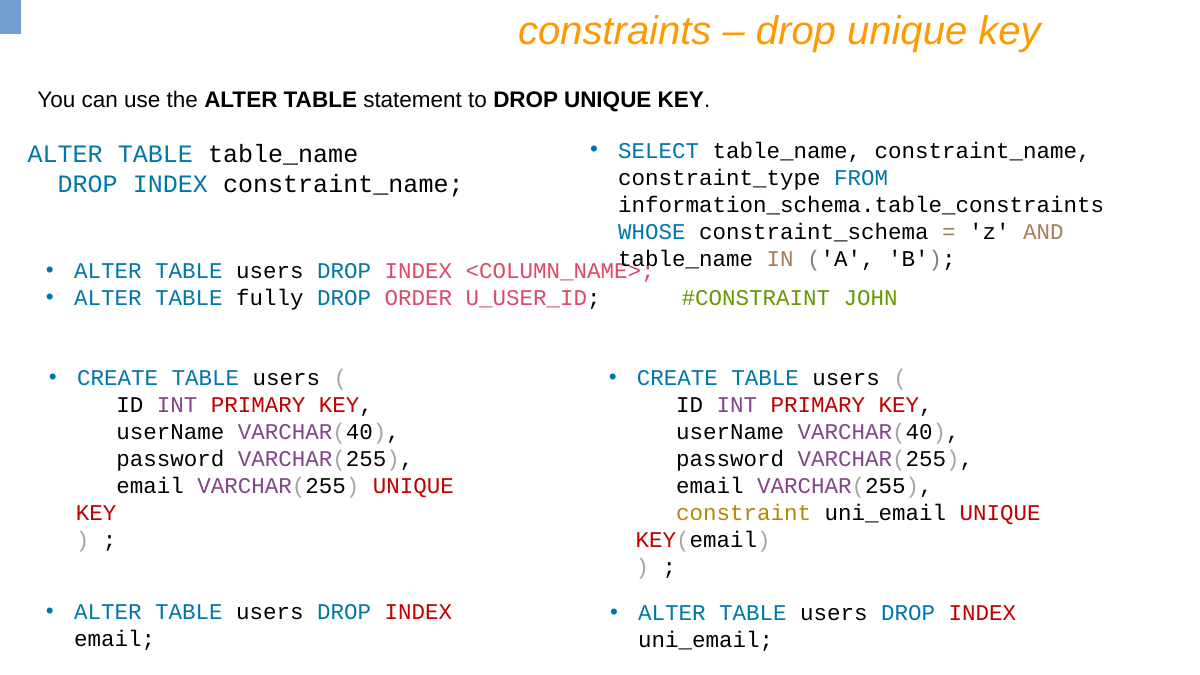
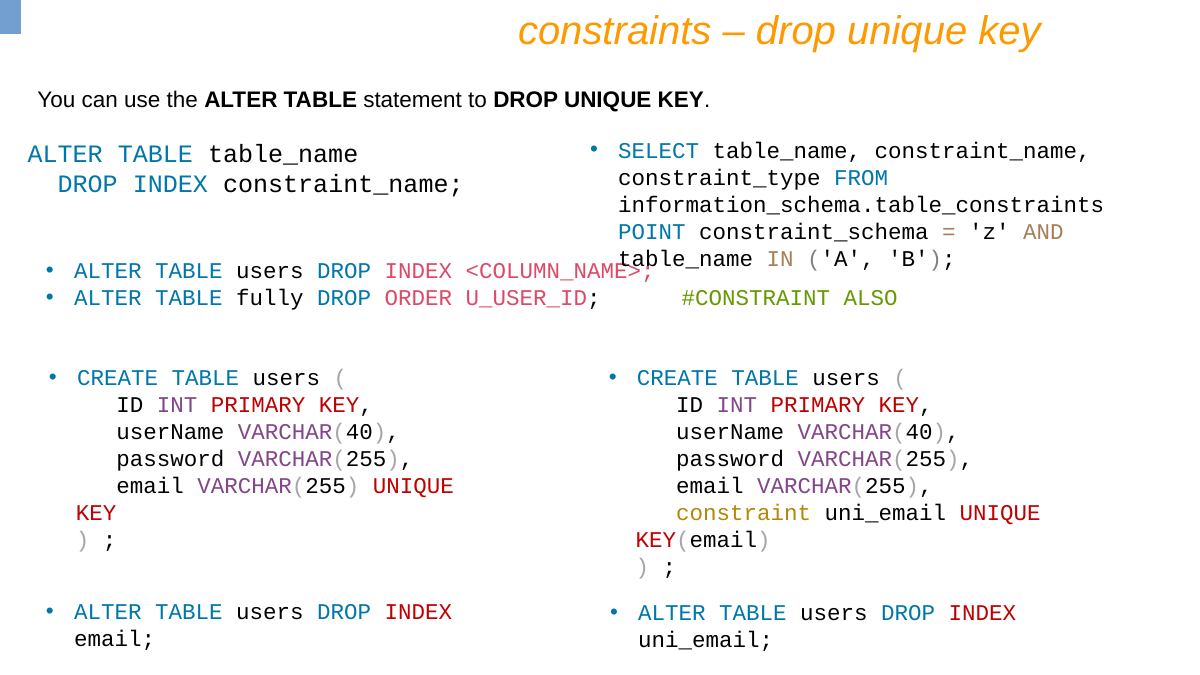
WHOSE: WHOSE -> POINT (652, 232)
JOHN: JOHN -> ALSO (871, 298)
